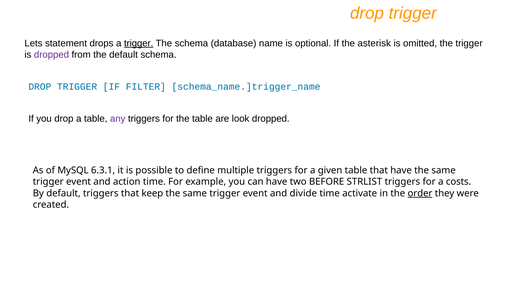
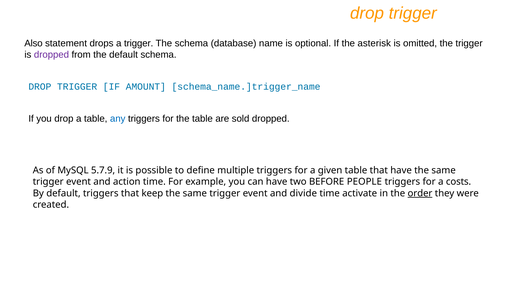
Lets: Lets -> Also (34, 43)
trigger underline: present -> none (139, 43)
FILTER: FILTER -> AMOUNT (146, 87)
any colour: purple -> blue (118, 119)
look: look -> sold (241, 119)
6.3.1: 6.3.1 -> 5.7.9 (103, 171)
STRLIST: STRLIST -> PEOPLE (364, 182)
